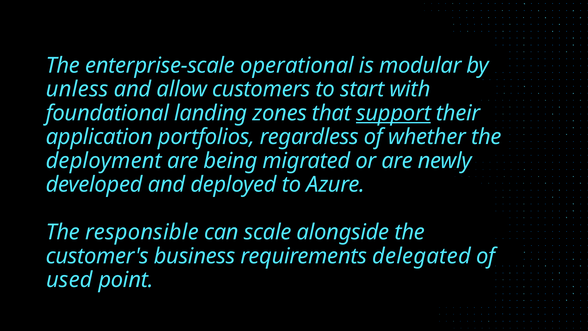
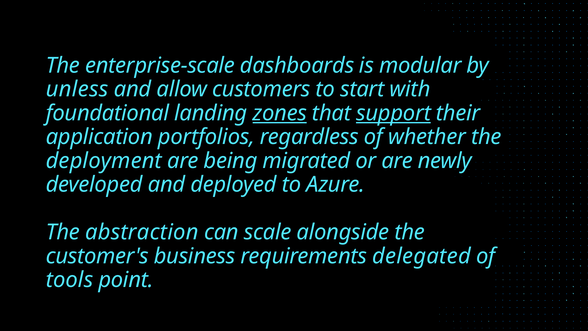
operational: operational -> dashboards (297, 65)
zones underline: none -> present (280, 113)
responsible: responsible -> abstraction (142, 232)
used: used -> tools (69, 280)
